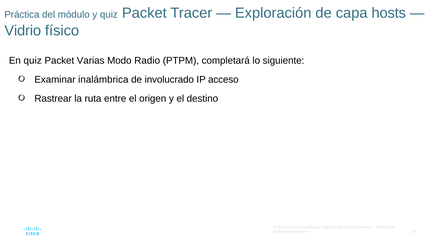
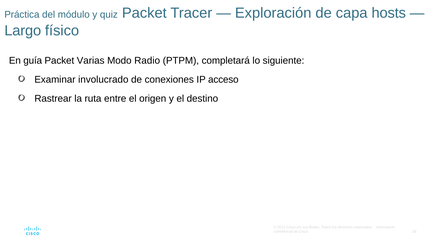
Vidrio: Vidrio -> Largo (23, 31)
En quiz: quiz -> guía (33, 61)
inalámbrica: inalámbrica -> involucrado (103, 80)
involucrado: involucrado -> conexiones (169, 80)
